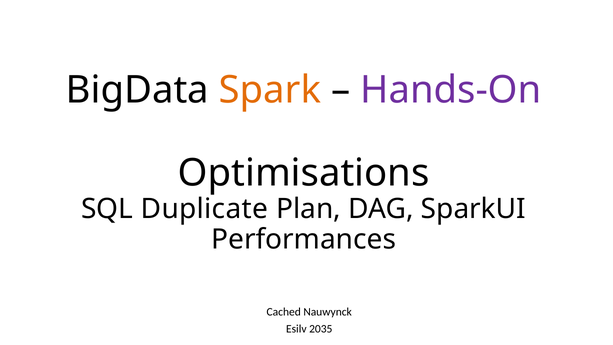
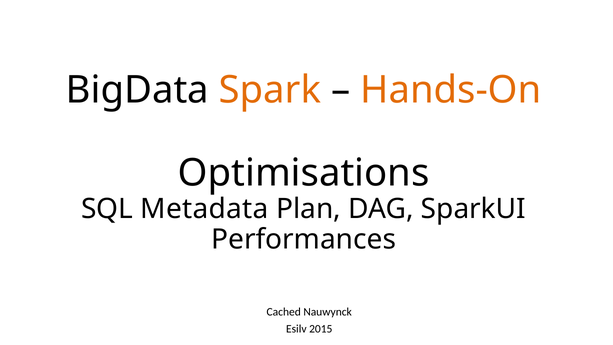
Hands-On colour: purple -> orange (451, 90)
Duplicate: Duplicate -> Metadata (204, 209)
2035: 2035 -> 2015 (321, 329)
